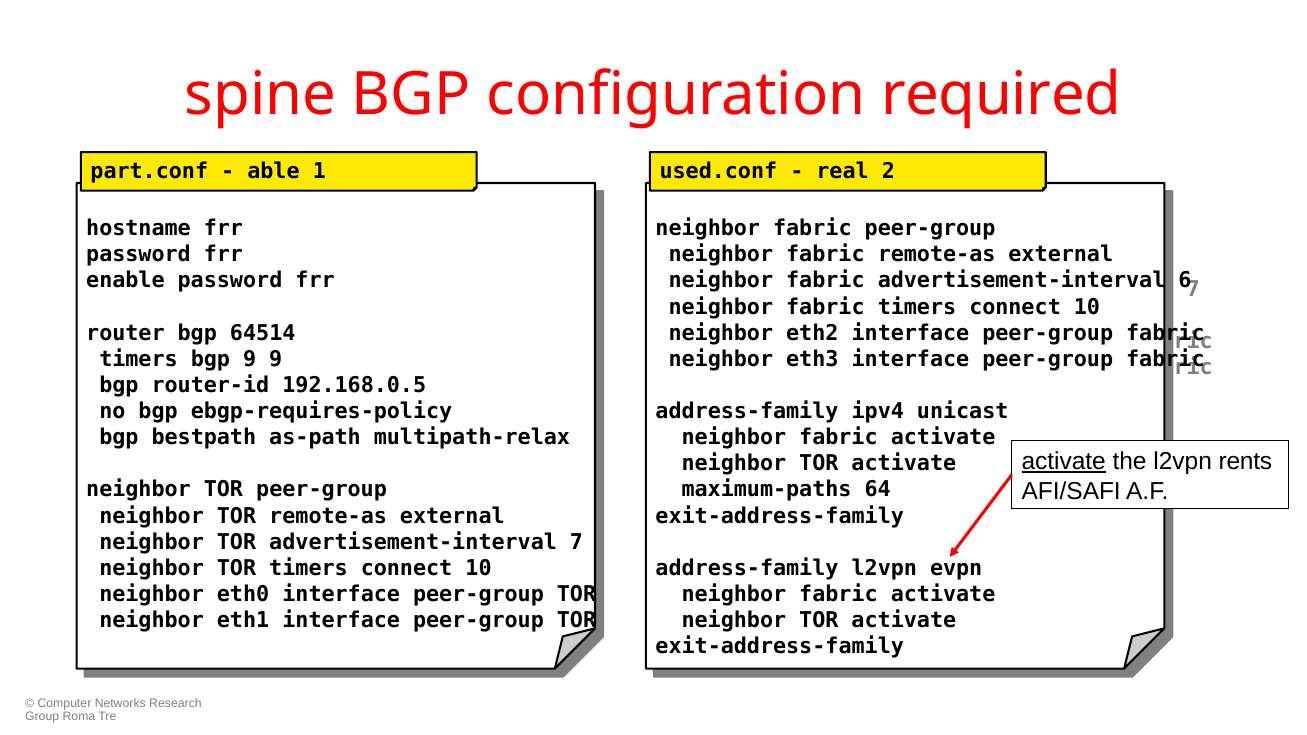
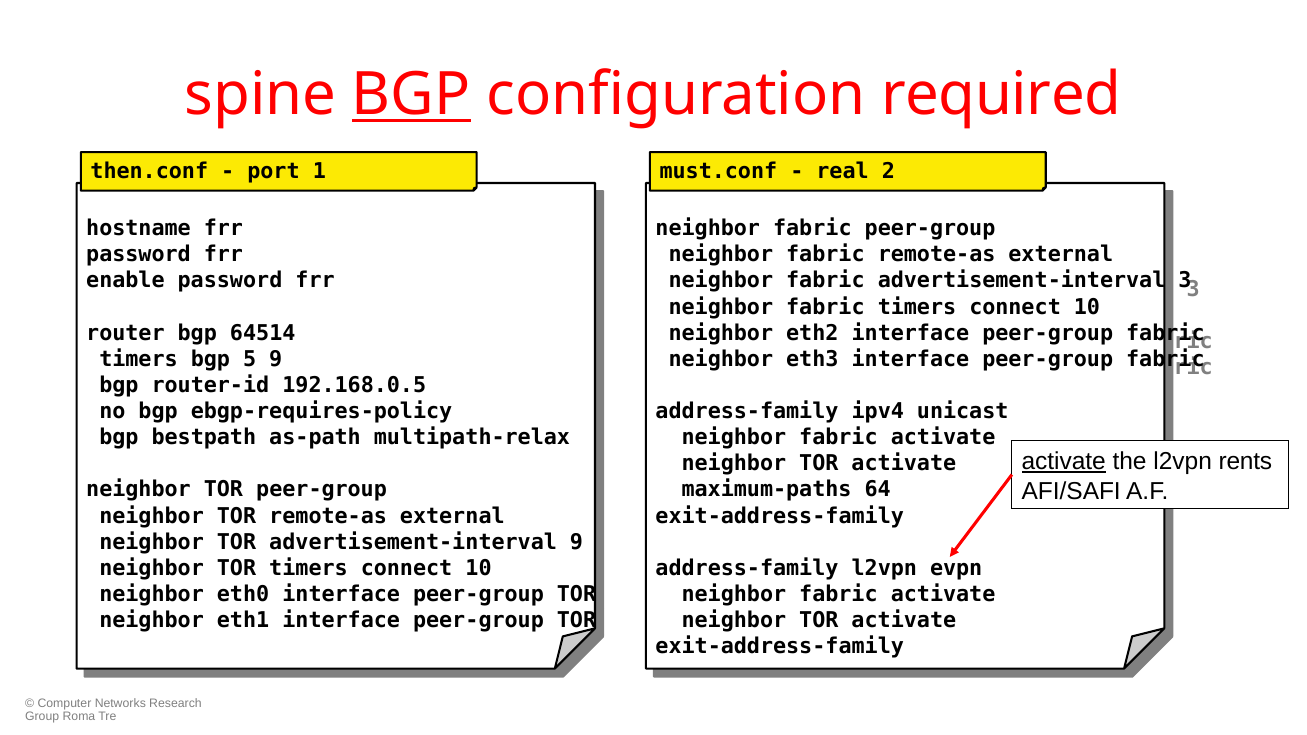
BGP underline: none -> present (411, 95)
part.conf: part.conf -> then.conf (149, 171)
able: able -> port (273, 171)
used.conf: used.conf -> must.conf (718, 171)
6: 6 -> 3 (1185, 281)
7: 7 -> 3 (1193, 289)
9: 9 -> 5 (250, 359)
7: 7 -> 9 (577, 542)
